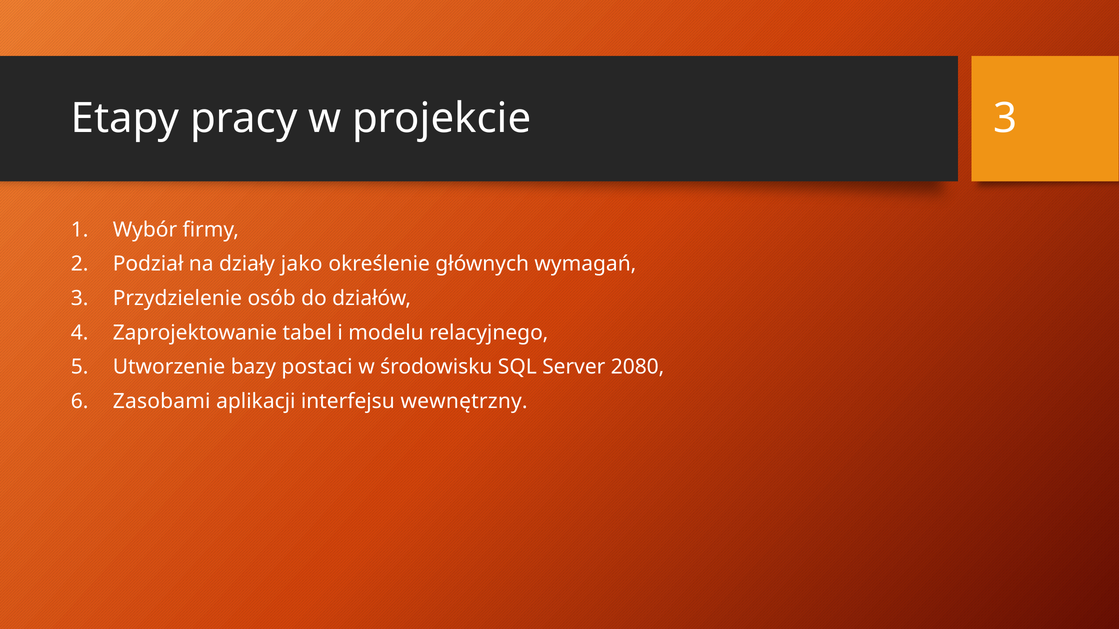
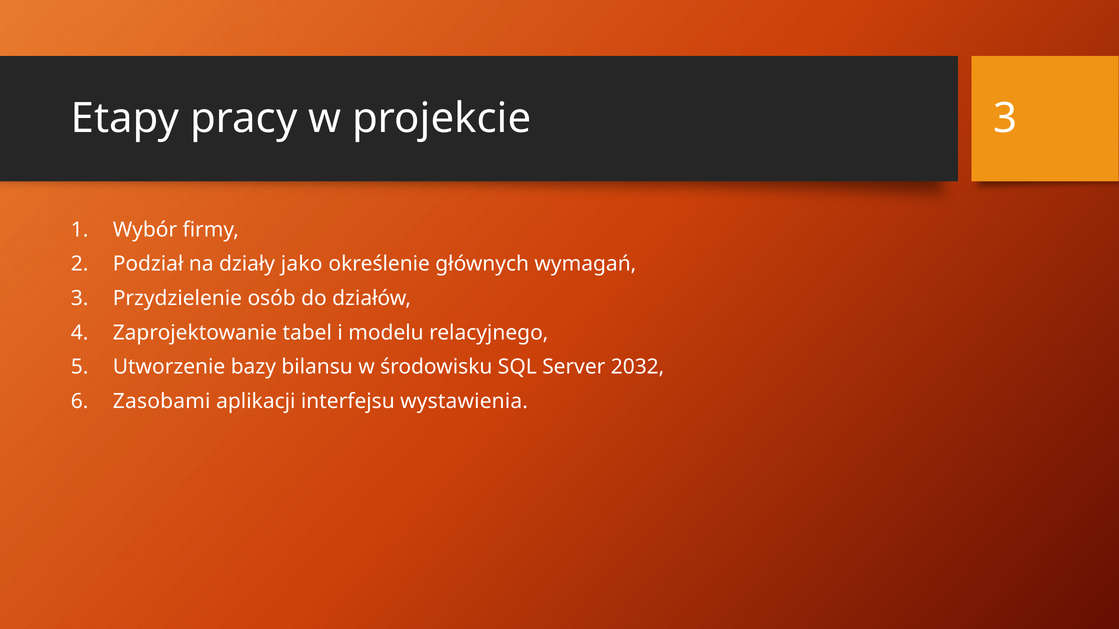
postaci: postaci -> bilansu (317, 367)
2080: 2080 -> 2032 (638, 367)
wewnętrzny: wewnętrzny -> wystawienia (464, 402)
